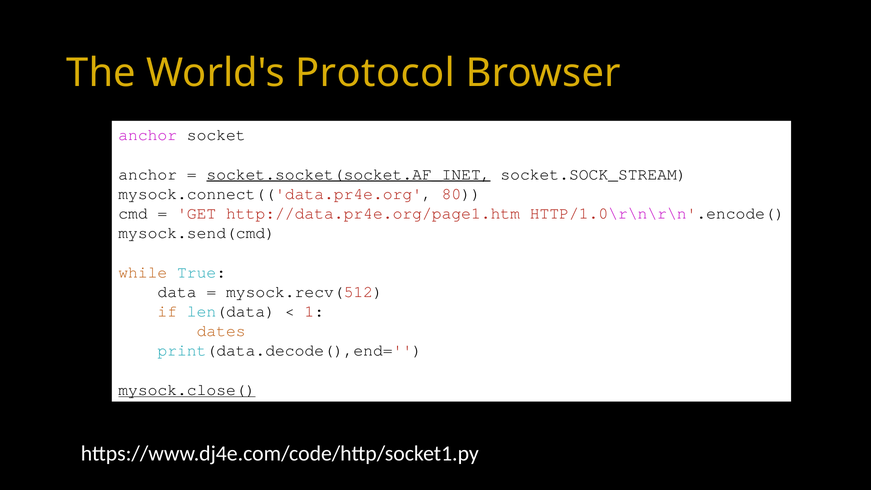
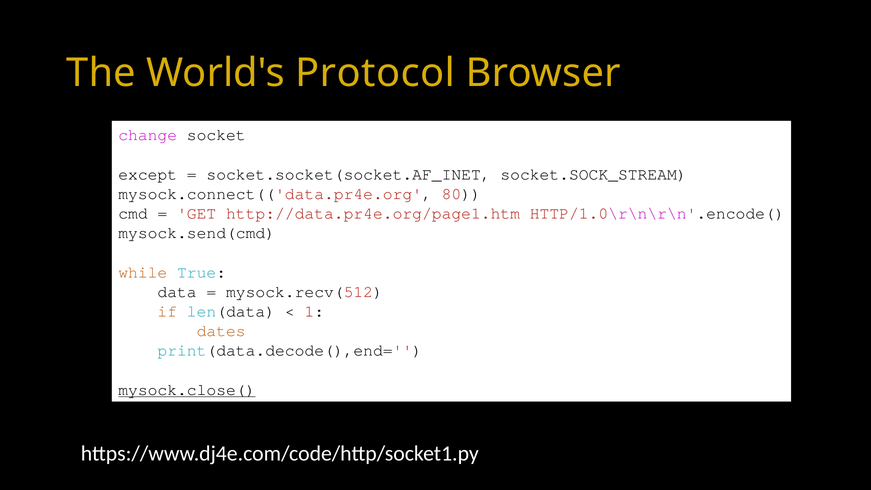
anchor: anchor -> change (148, 135)
anchor: anchor -> except (148, 174)
socket.socket(socket.AF_INET underline: present -> none (349, 174)
